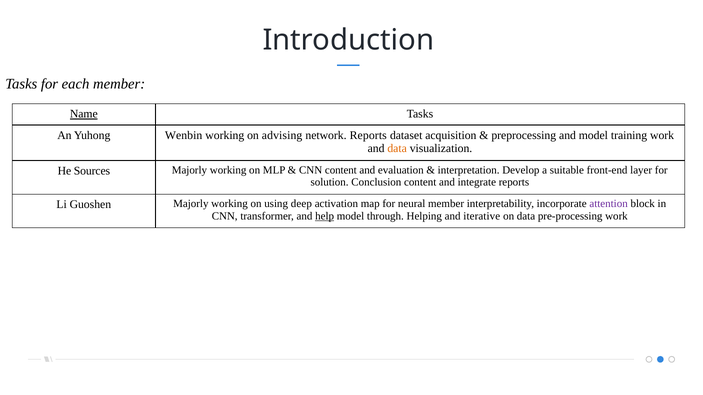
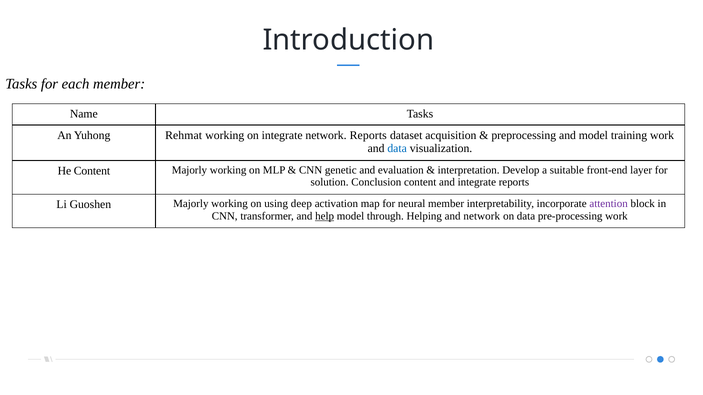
Name underline: present -> none (84, 114)
Wenbin: Wenbin -> Rehmat (184, 135)
on advising: advising -> integrate (282, 135)
data colour: orange -> blue (397, 148)
He Sources: Sources -> Content (92, 171)
CNN content: content -> genetic (341, 170)
and iterative: iterative -> network (482, 216)
